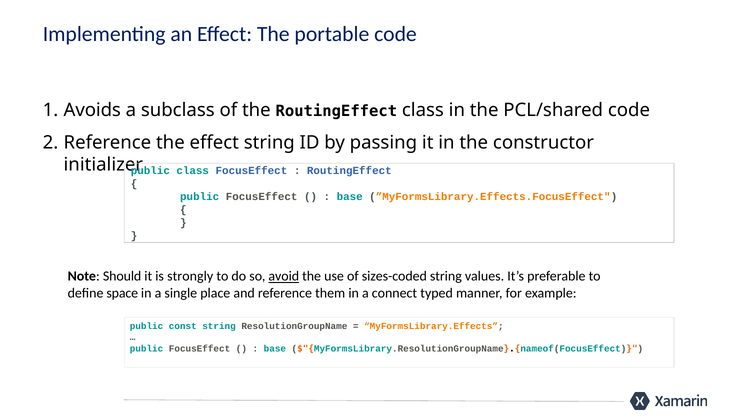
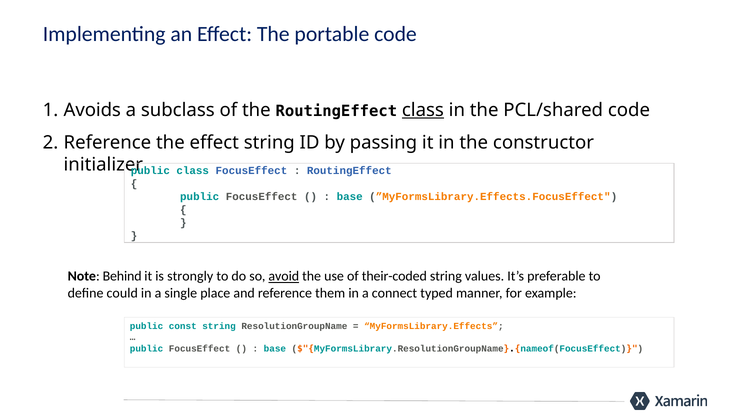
class underline: none -> present (423, 110)
Should: Should -> Behind (122, 277)
sizes-coded: sizes-coded -> their-coded (394, 277)
space: space -> could (122, 293)
